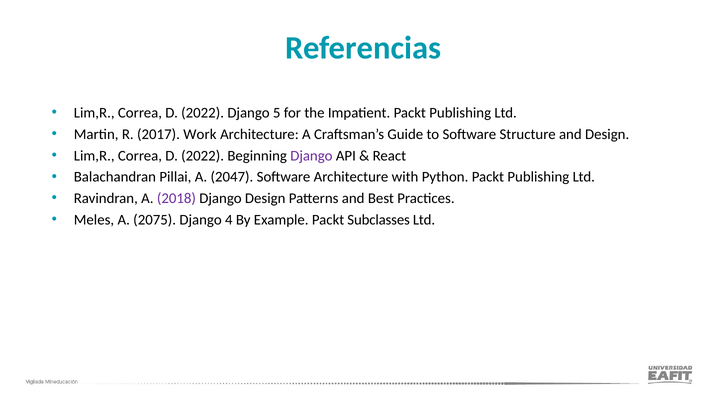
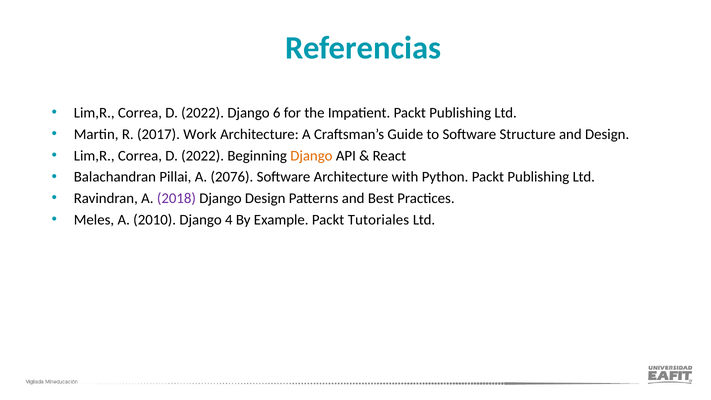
5: 5 -> 6 (277, 113)
Django colour: purple -> orange (311, 156)
2047: 2047 -> 2076 (232, 177)
2075: 2075 -> 2010 (155, 220)
Subclasses: Subclasses -> Tutoriales (378, 220)
